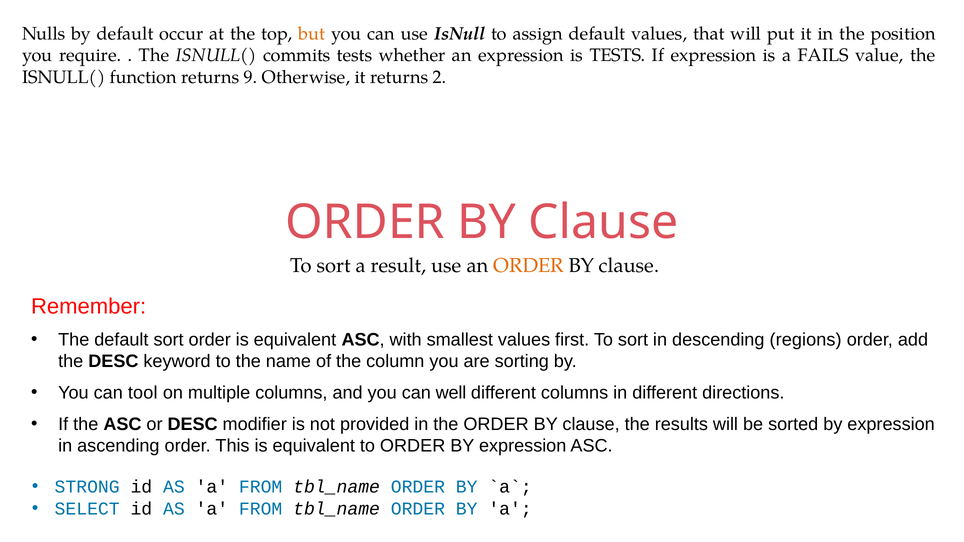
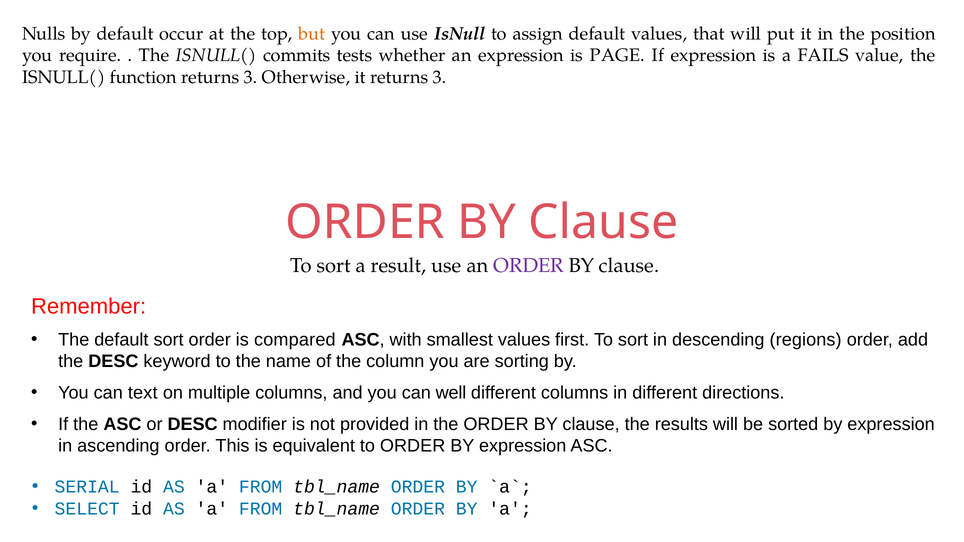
is TESTS: TESTS -> PAGE (617, 55)
function returns 9: 9 -> 3 (251, 77)
it returns 2: 2 -> 3 (440, 77)
ORDER colour: orange -> purple (529, 266)
order is equivalent: equivalent -> compared (295, 340)
tool: tool -> text (143, 393)
STRONG: STRONG -> SERIAL (87, 487)
